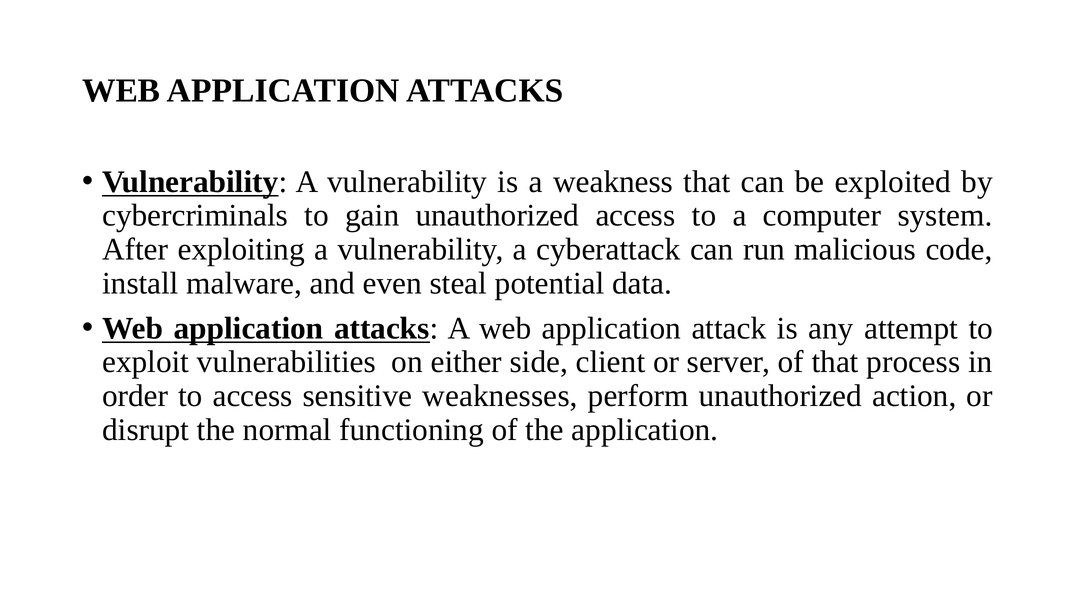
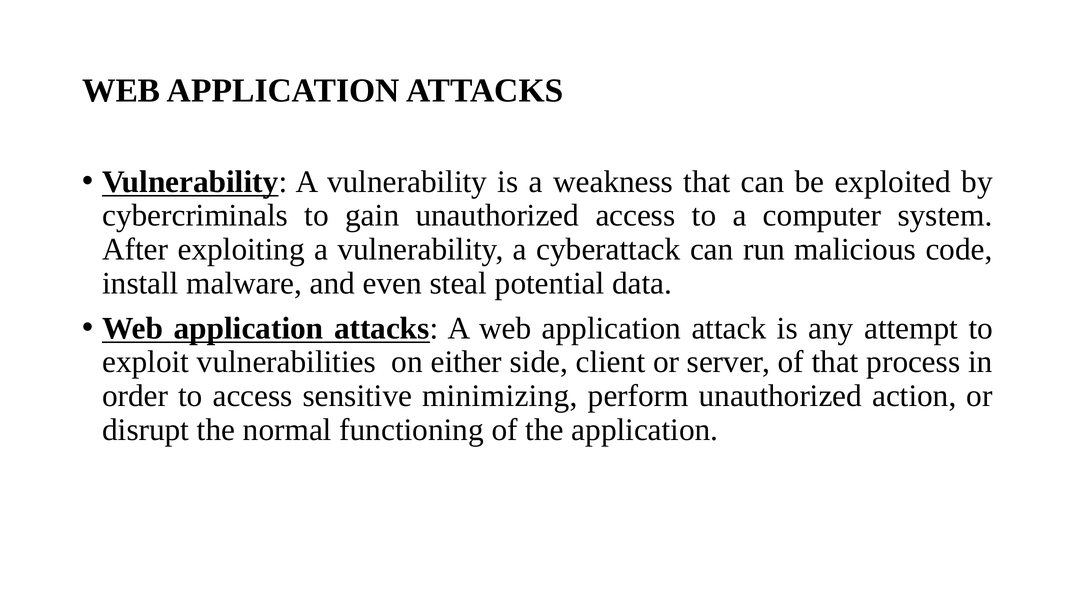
weaknesses: weaknesses -> minimizing (500, 396)
